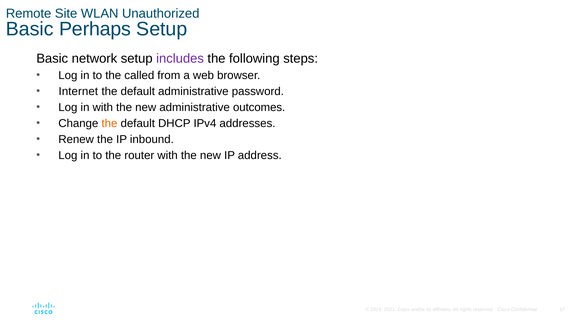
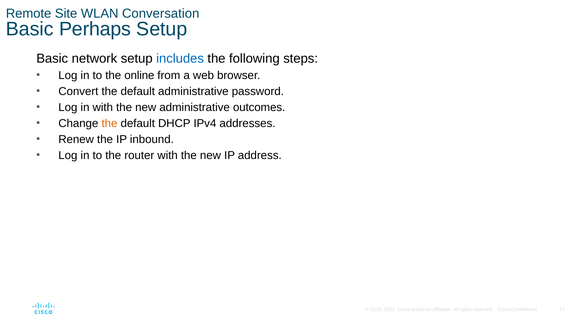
Unauthorized: Unauthorized -> Conversation (161, 14)
includes colour: purple -> blue (180, 59)
called: called -> online (139, 76)
Internet: Internet -> Convert (78, 91)
